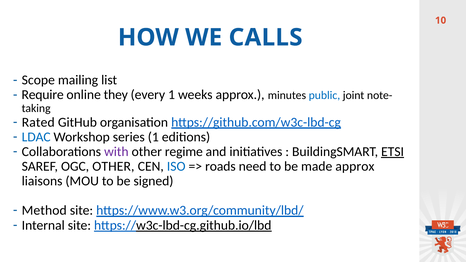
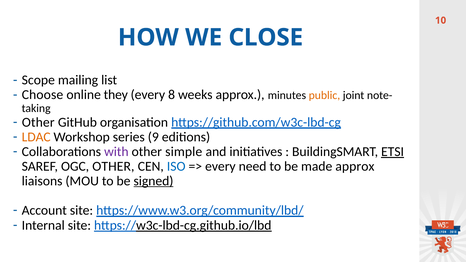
CALLS: CALLS -> CLOSE (266, 37)
Require: Require -> Choose (42, 95)
every 1: 1 -> 8 (172, 95)
public colour: blue -> orange (324, 95)
Rated: Rated -> Other (38, 122)
LDAC colour: blue -> orange (36, 137)
series 1: 1 -> 9 (153, 137)
regime: regime -> simple (184, 152)
roads: roads -> every (220, 166)
signed underline: none -> present (153, 181)
Method: Method -> Account (44, 210)
